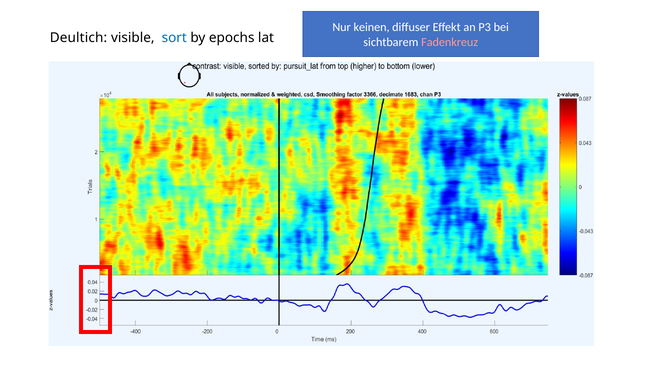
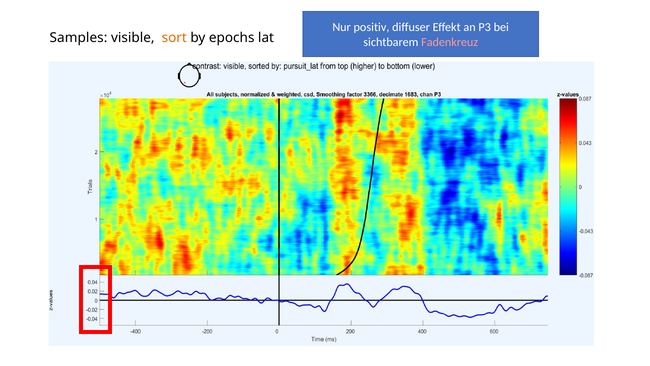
keinen: keinen -> positiv (372, 27)
Deultich: Deultich -> Samples (79, 38)
sort colour: blue -> orange (174, 38)
